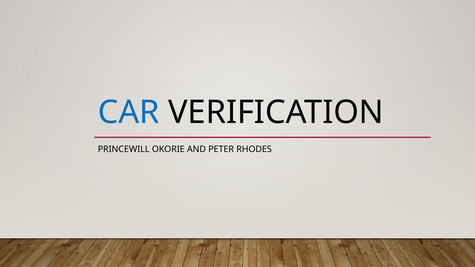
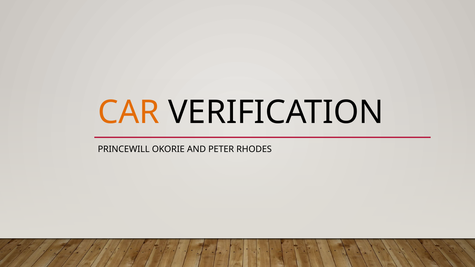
CAR colour: blue -> orange (129, 112)
